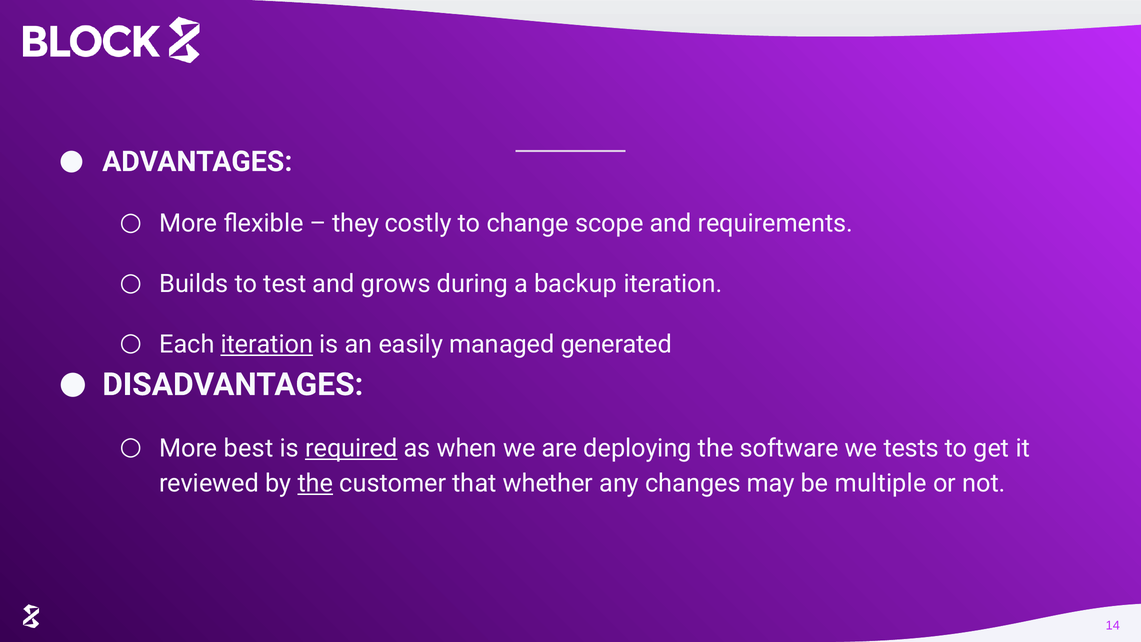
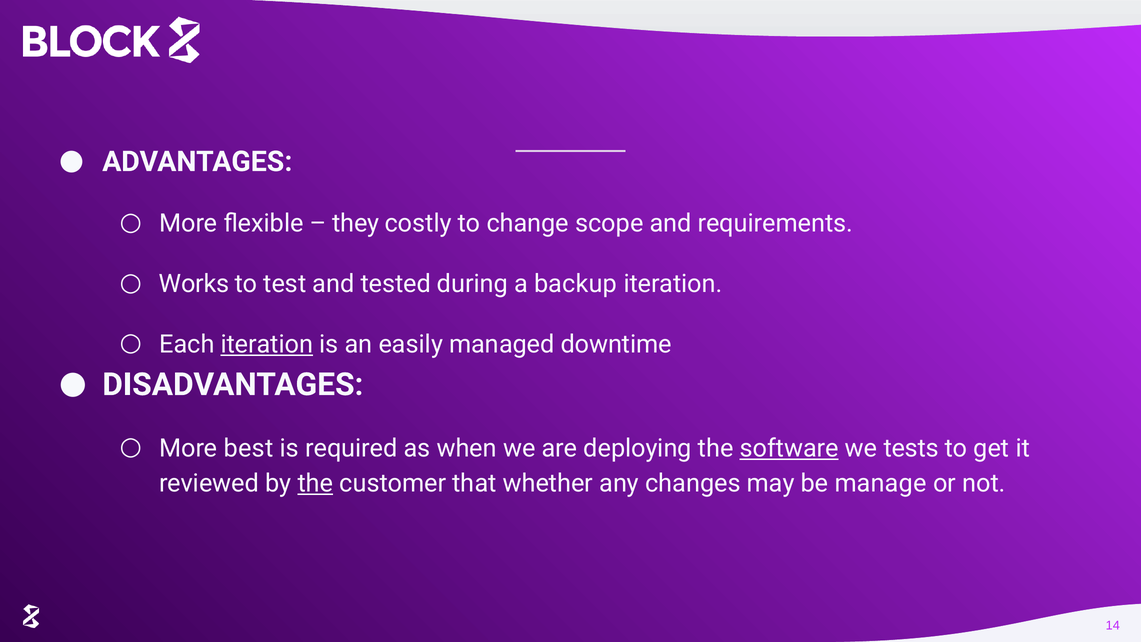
Builds: Builds -> Works (194, 284)
grows: grows -> tested (396, 284)
generated: generated -> downtime (616, 344)
required underline: present -> none (351, 448)
software underline: none -> present (789, 448)
multiple: multiple -> manage (881, 483)
